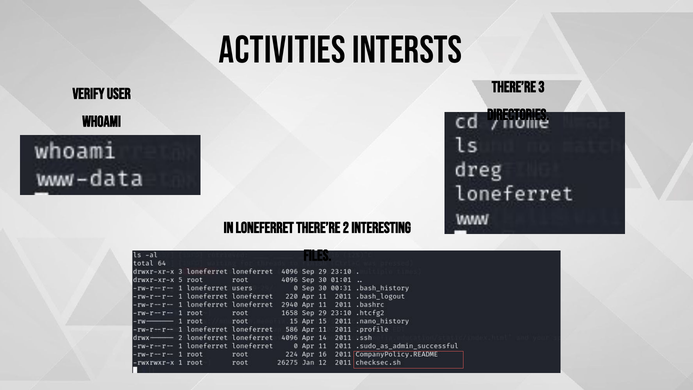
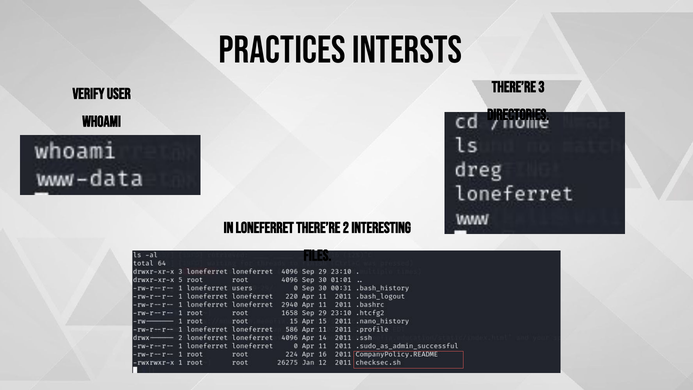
Activities: Activities -> Practices (282, 50)
